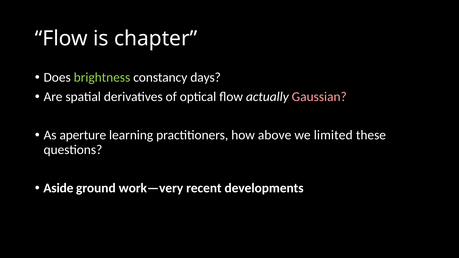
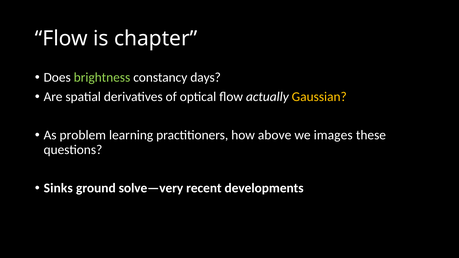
Gaussian colour: pink -> yellow (319, 97)
aperture: aperture -> problem (83, 135)
limited: limited -> images (333, 135)
Aside: Aside -> Sinks (58, 188)
work—very: work—very -> solve—very (151, 188)
